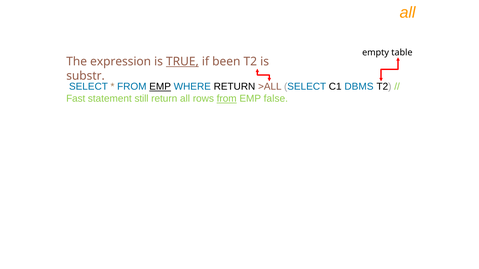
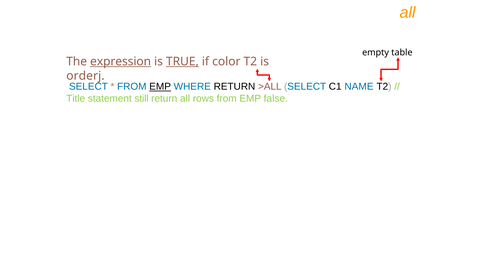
expression underline: none -> present (121, 62)
been: been -> color (226, 62)
substr: substr -> orderj (85, 76)
DBMS: DBMS -> NAME (359, 87)
Fast: Fast -> Title (76, 99)
from underline: present -> none (227, 99)
